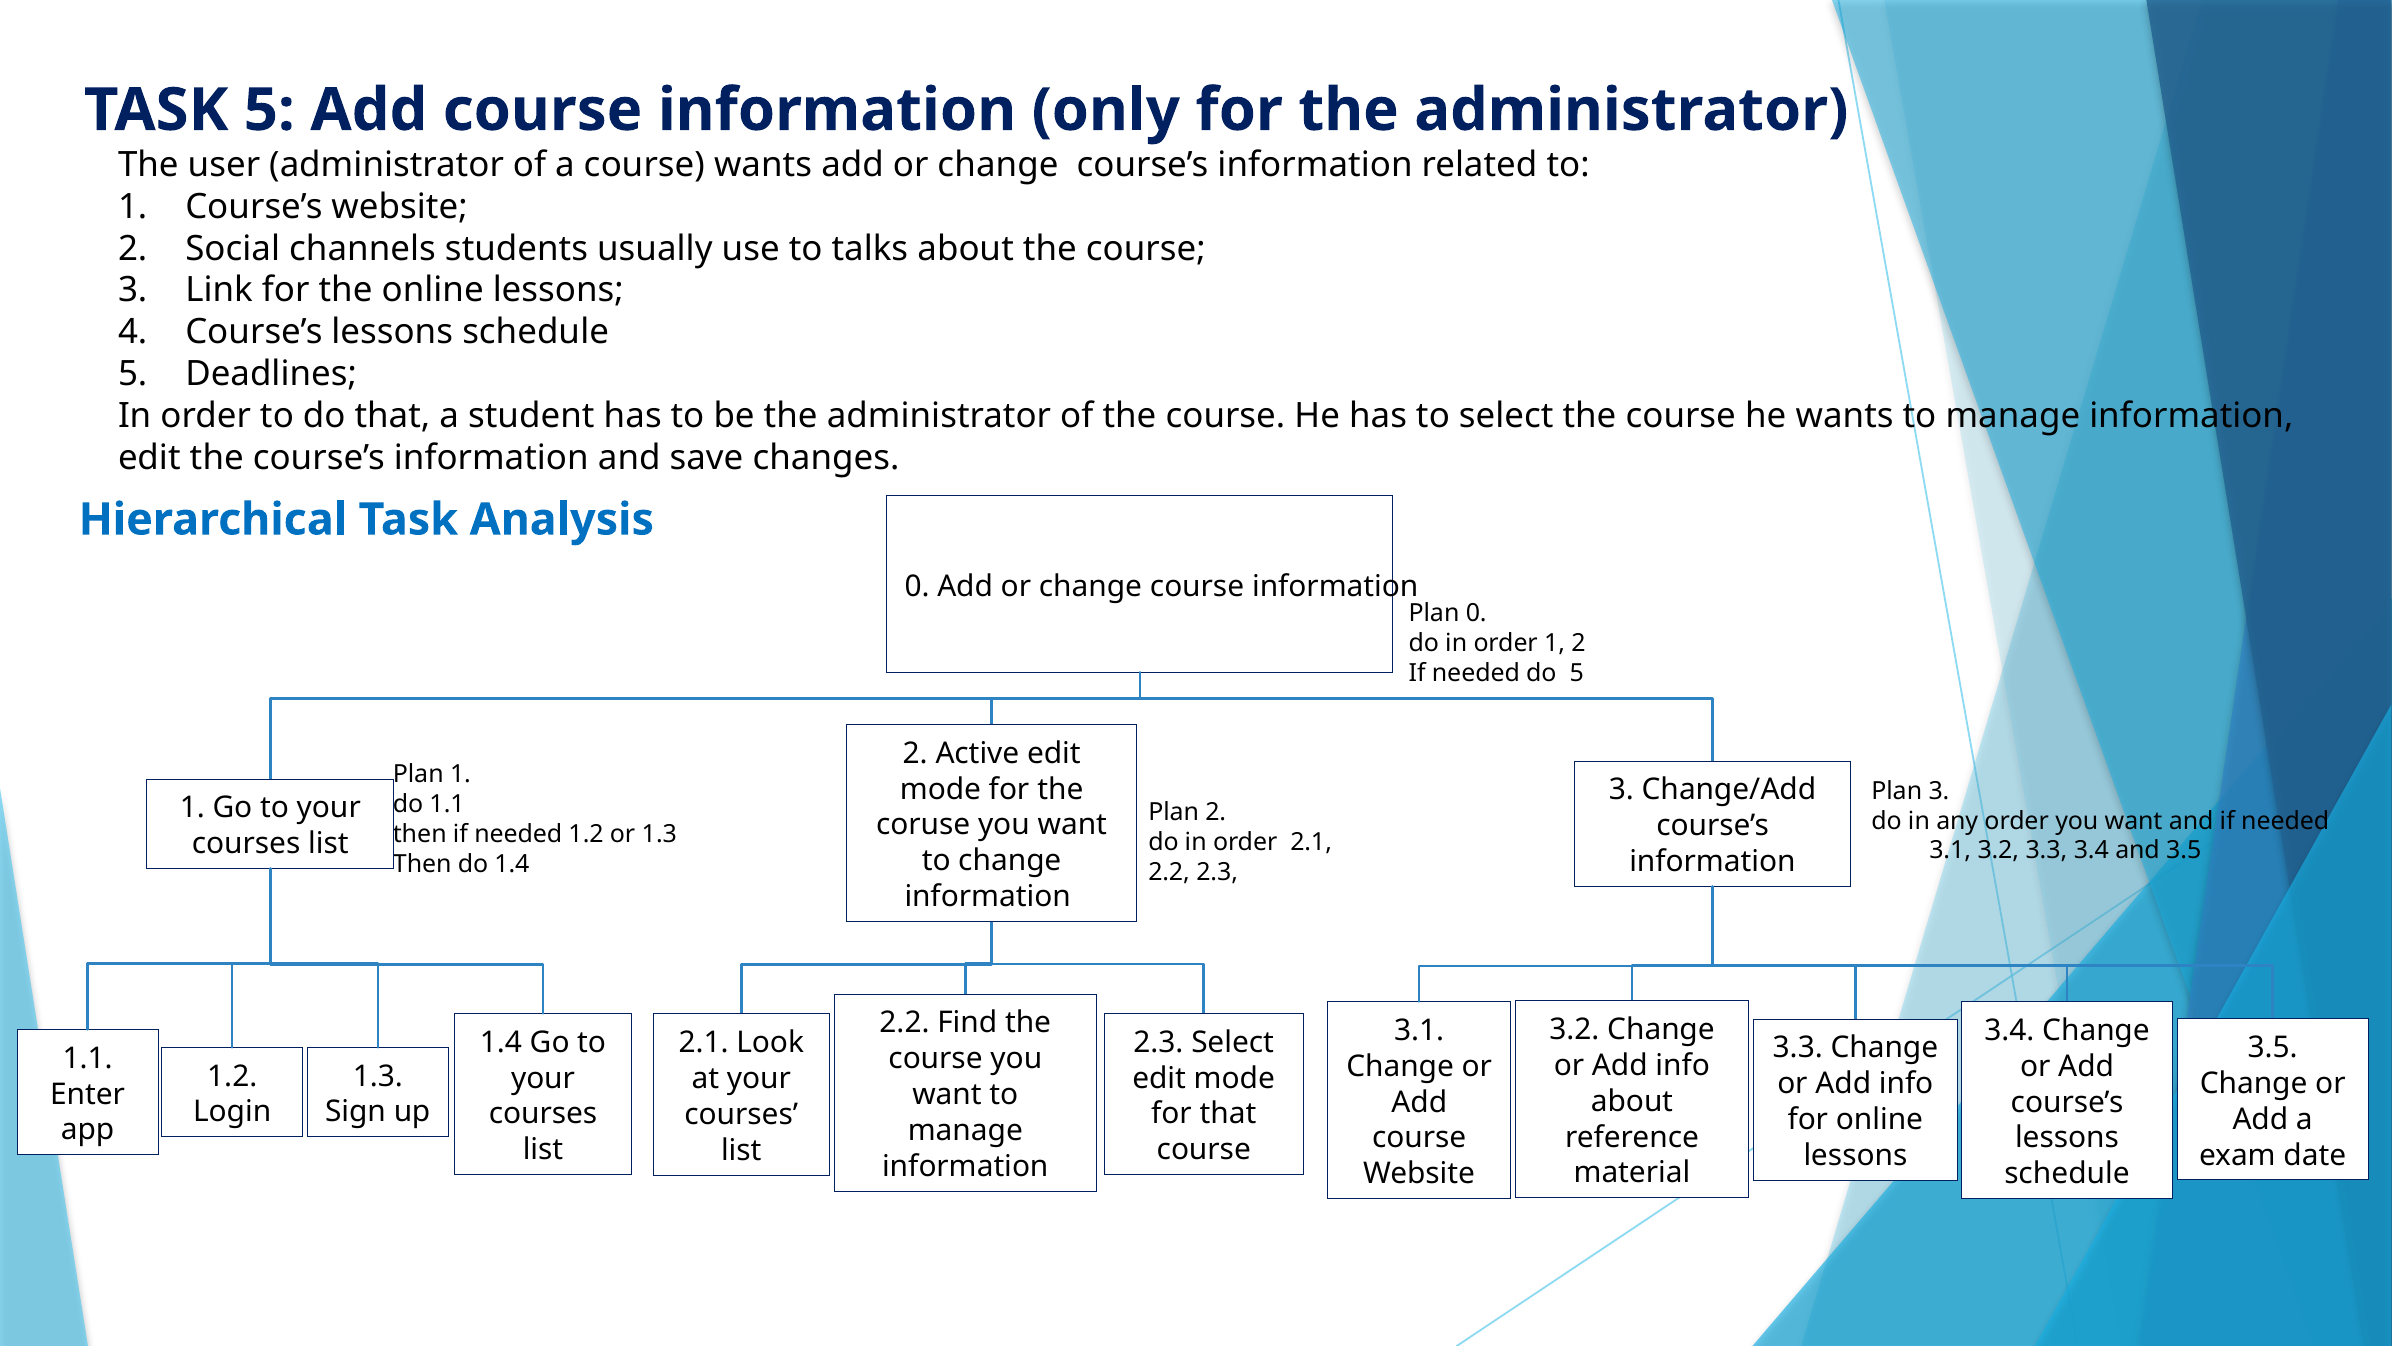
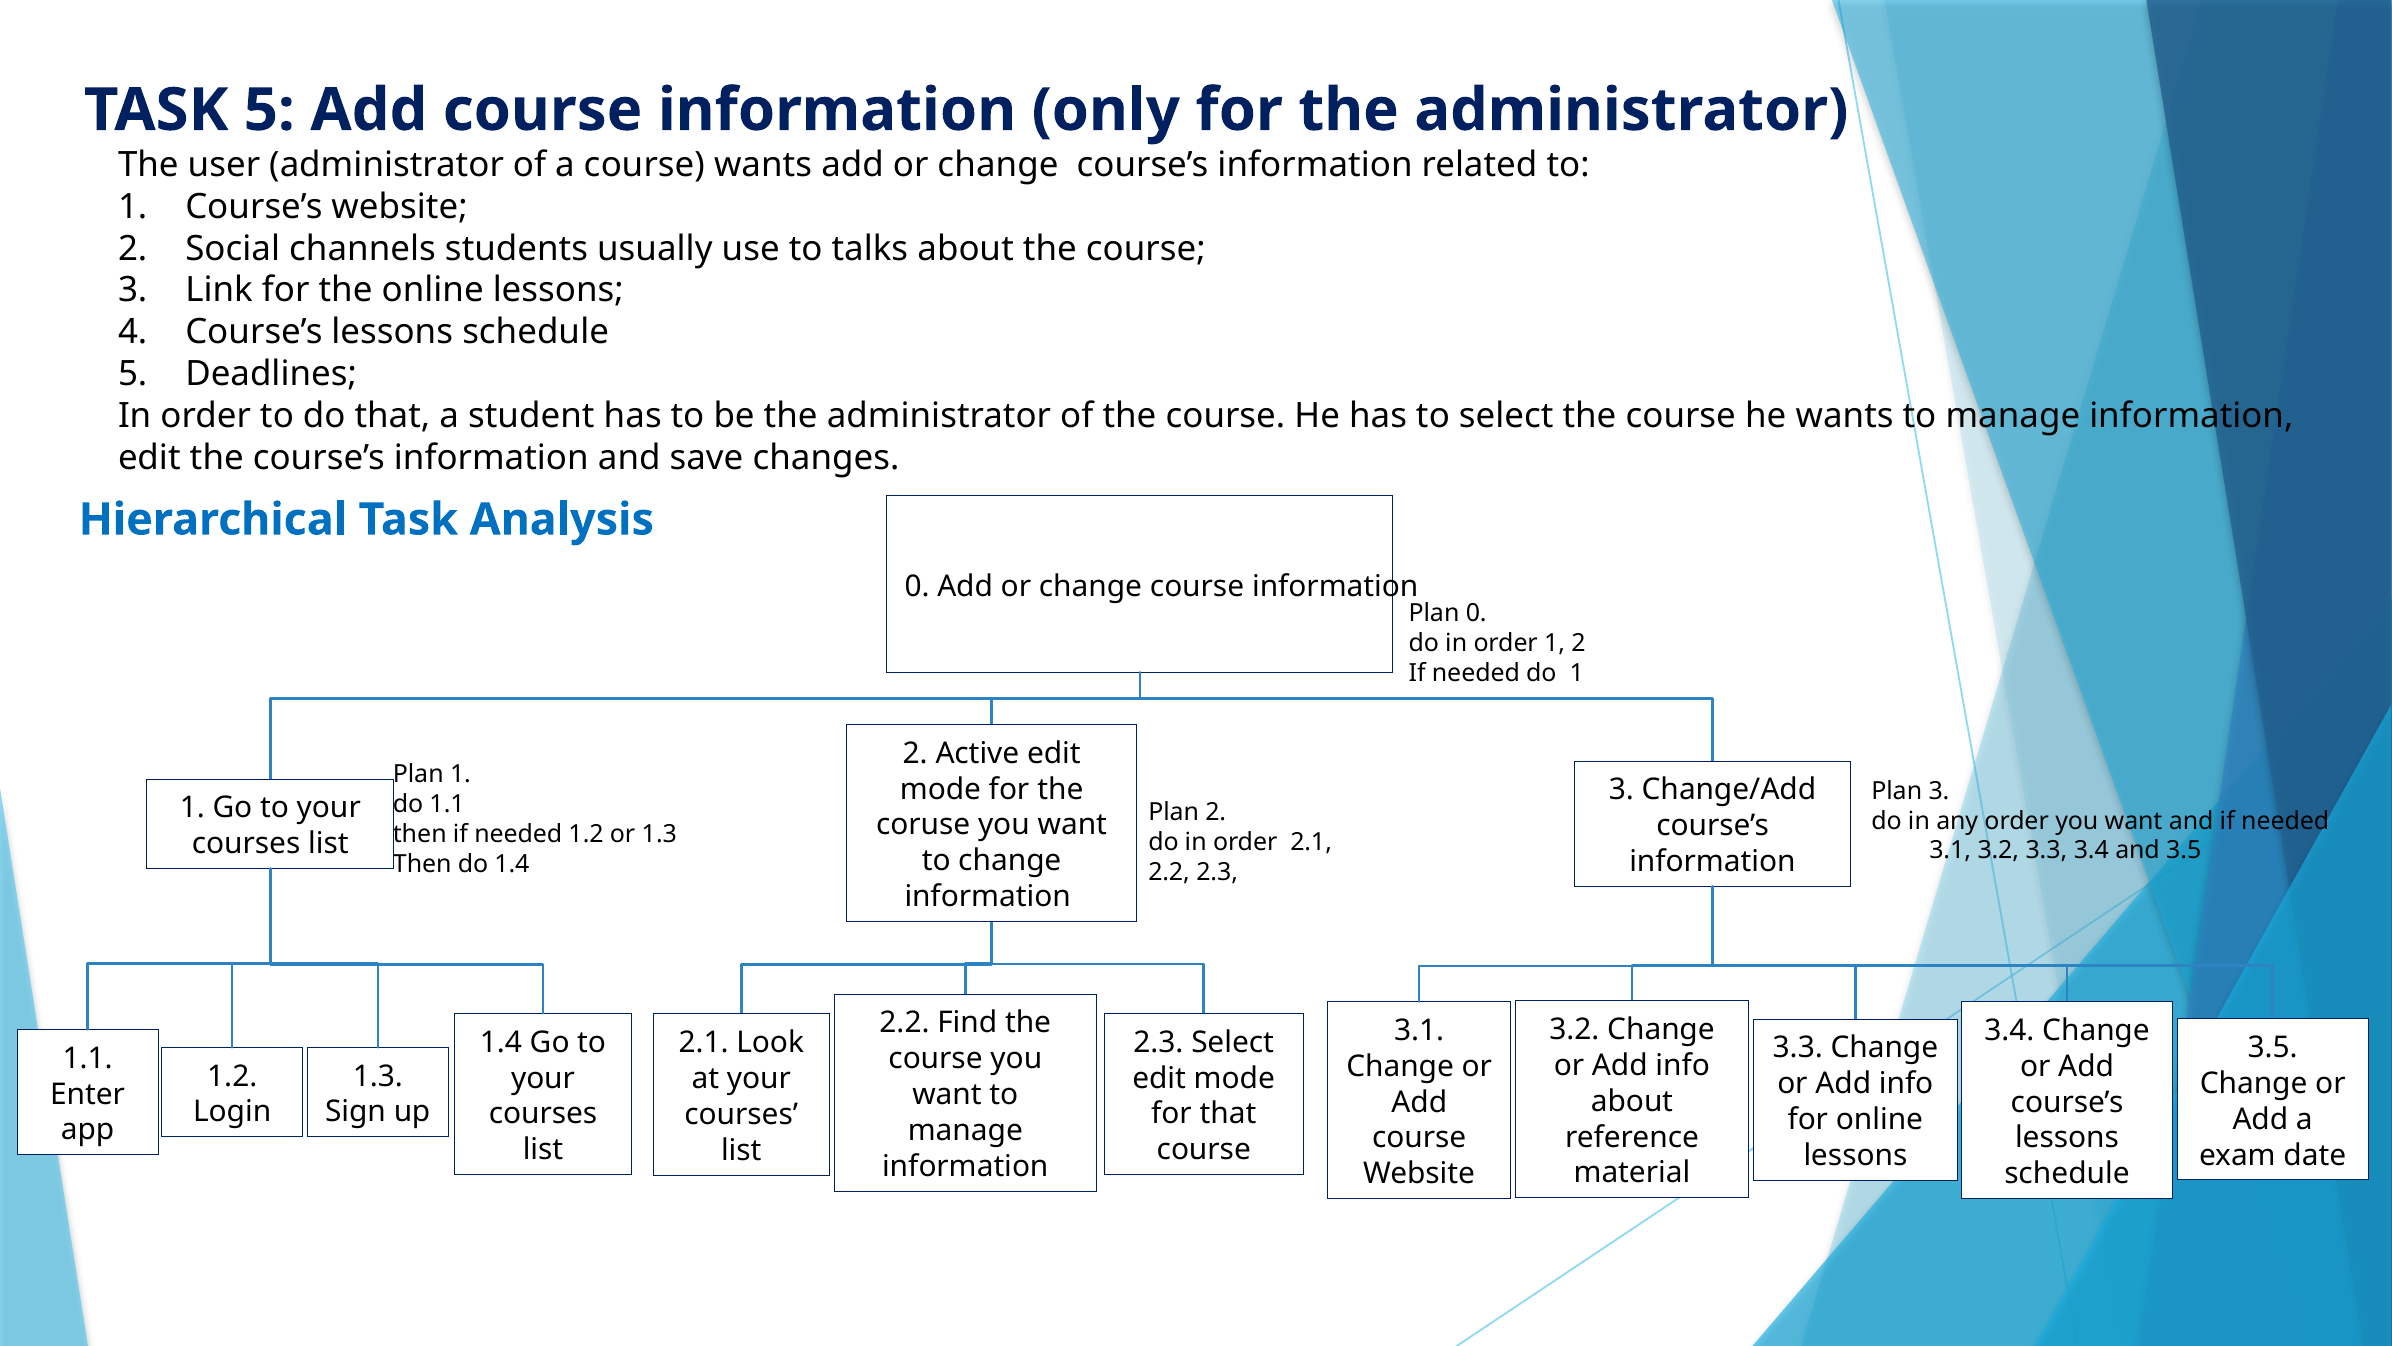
do 5: 5 -> 1 (1577, 673)
